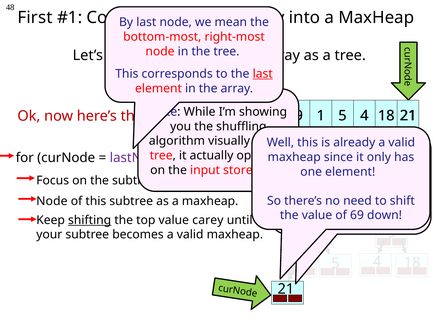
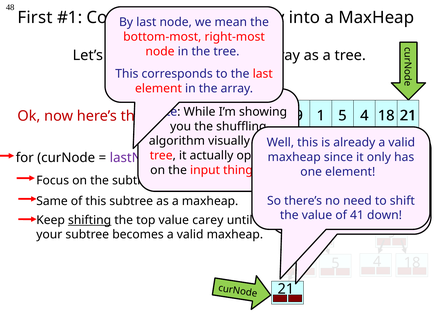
last underline: present -> none (263, 74)
store: store -> thing (238, 170)
Node: Node -> Same (52, 201)
69: 69 -> 41 (357, 215)
